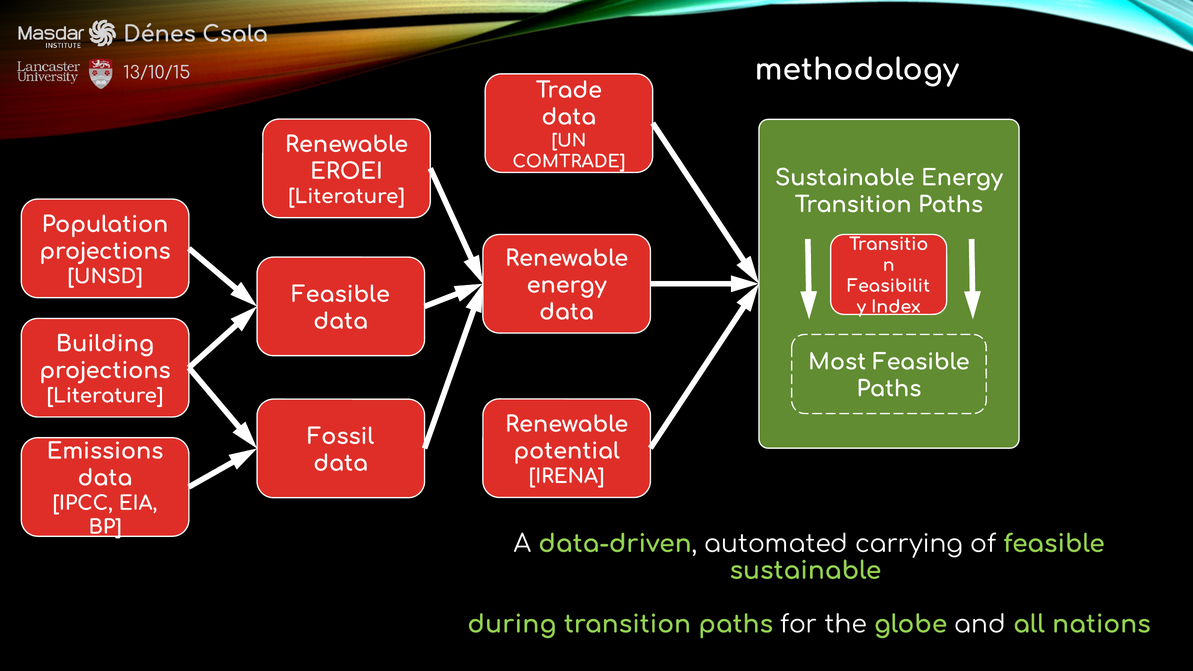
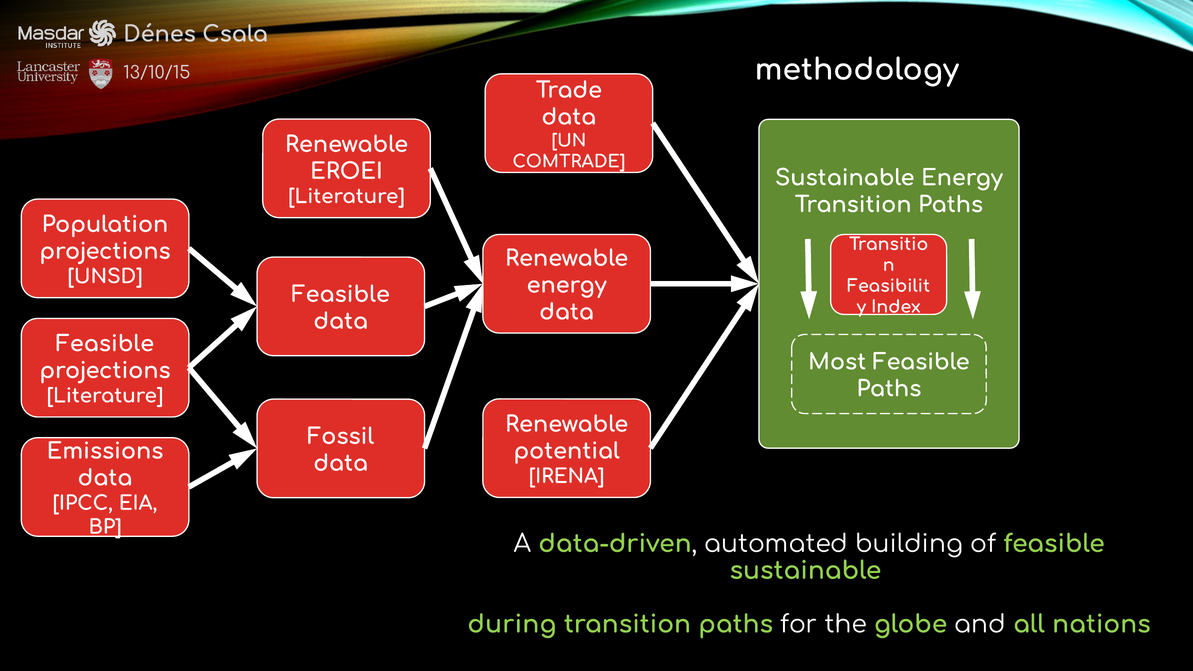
Building: Building -> Feasible (105, 344)
carrying: carrying -> building (909, 544)
